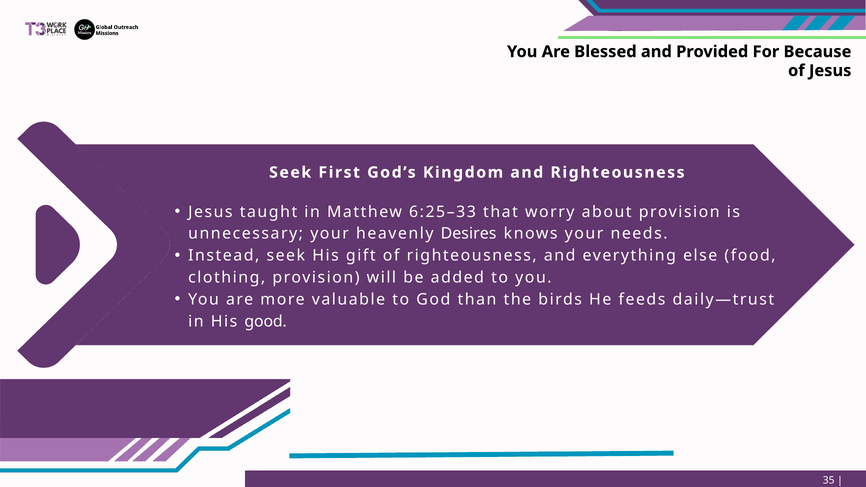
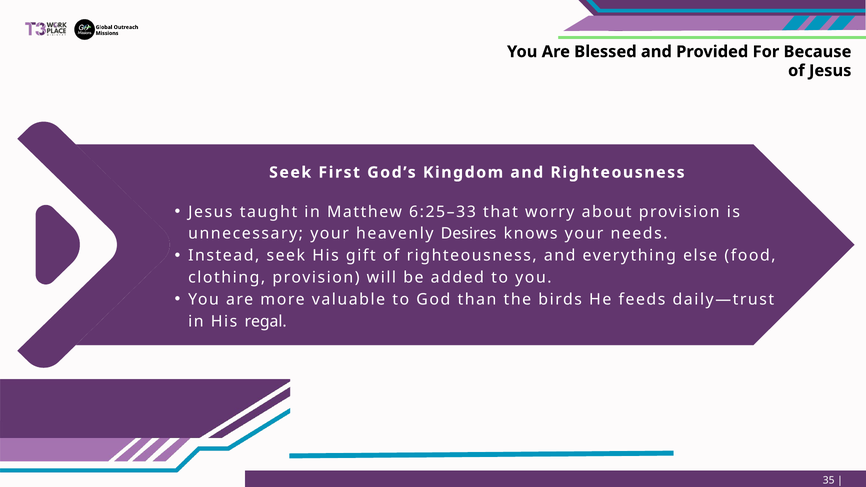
good: good -> regal (266, 322)
